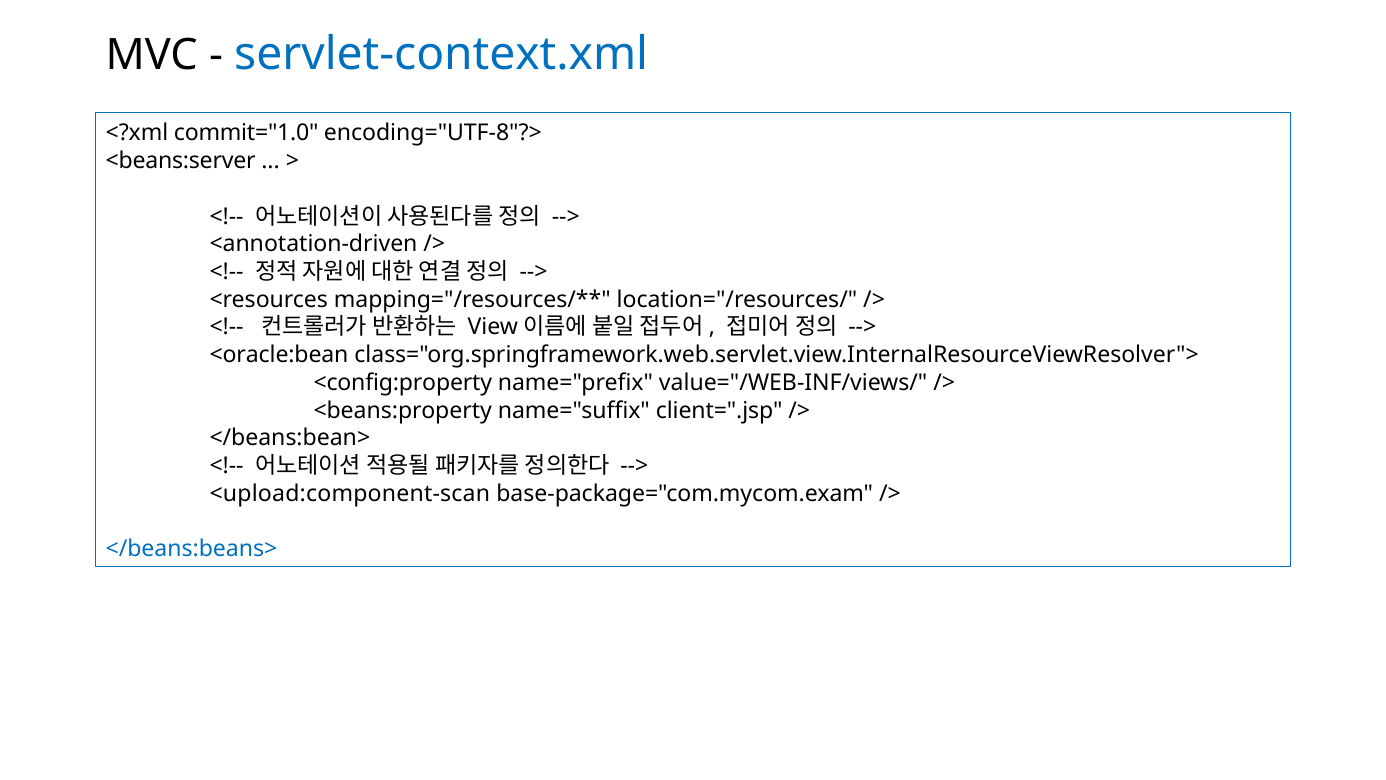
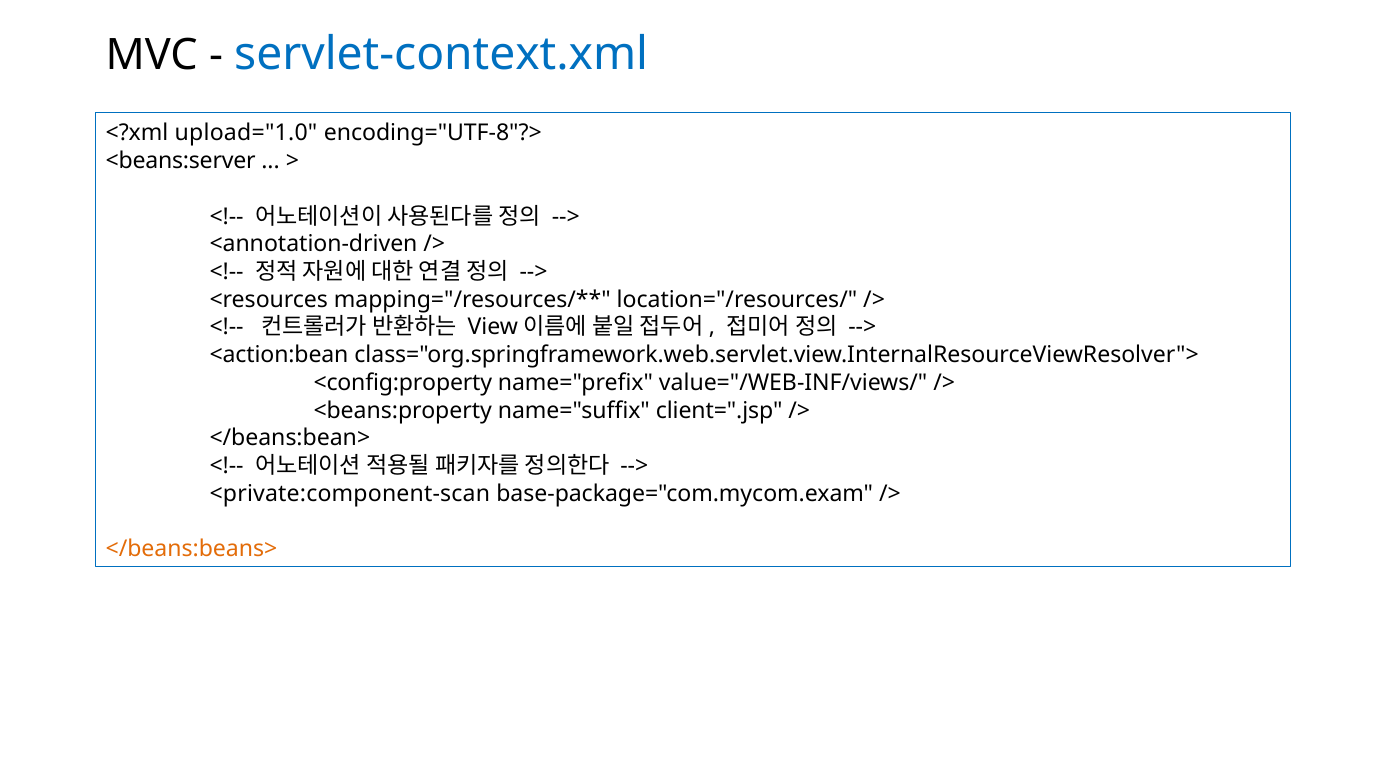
commit="1.0: commit="1.0 -> upload="1.0 (246, 133)
<oracle:bean: <oracle:bean -> <action:bean (279, 355)
<upload:component-scan: <upload:component-scan -> <private:component-scan (350, 493)
</beans:beans> colour: blue -> orange (191, 549)
